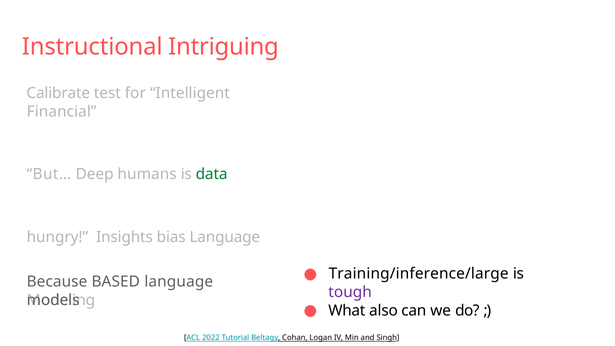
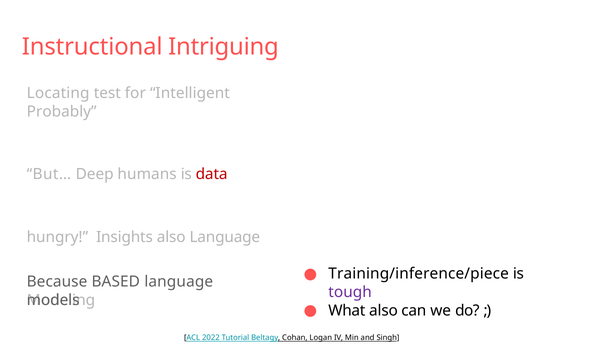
Calibrate: Calibrate -> Locating (58, 93)
Financial: Financial -> Probably (62, 111)
data colour: green -> red (212, 174)
Insights bias: bias -> also (171, 237)
Training/inference/large: Training/inference/large -> Training/inference/piece (419, 274)
